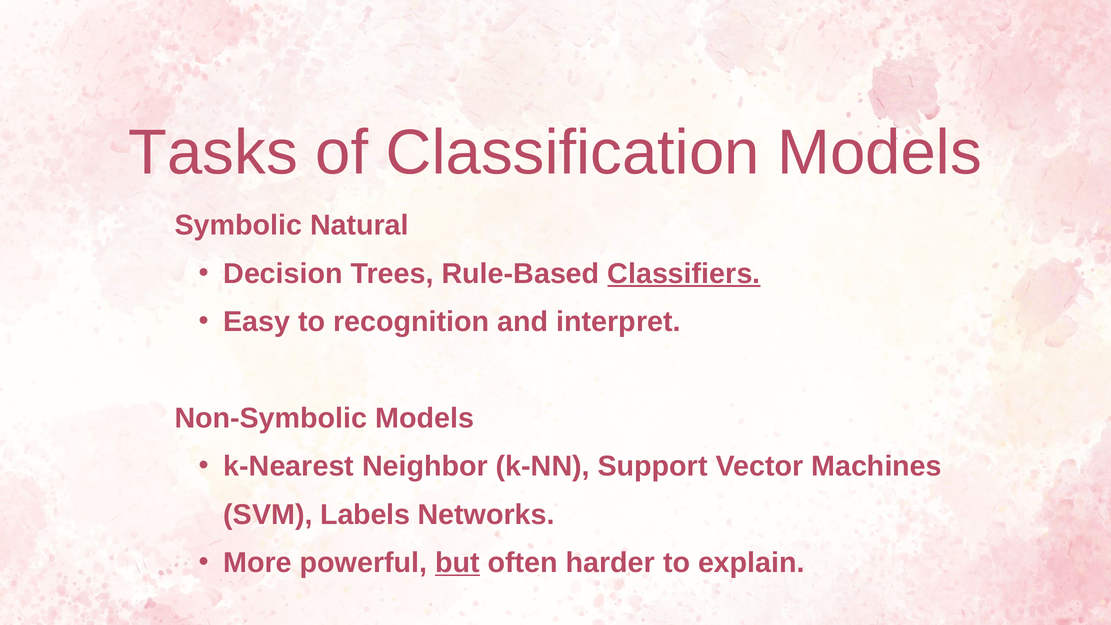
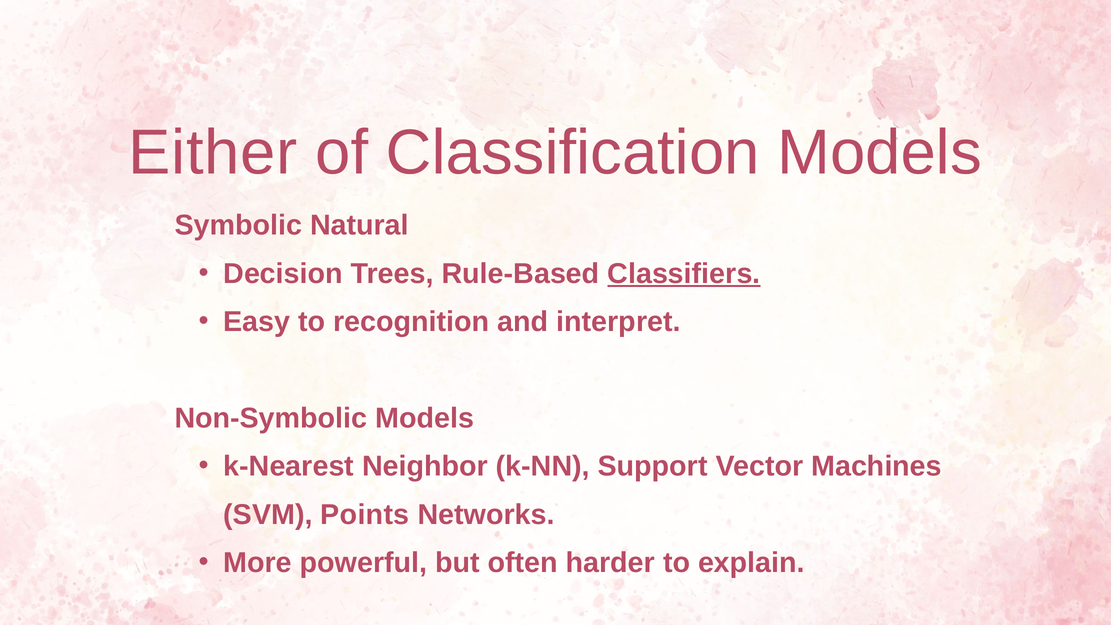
Tasks: Tasks -> Either (213, 153)
Labels: Labels -> Points (365, 515)
but underline: present -> none (458, 563)
